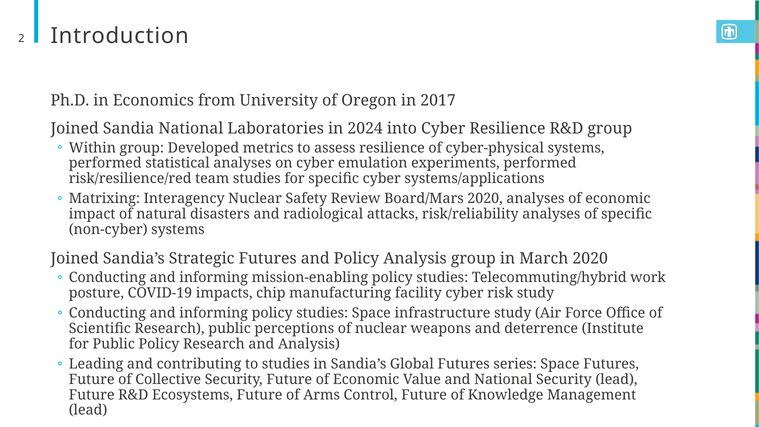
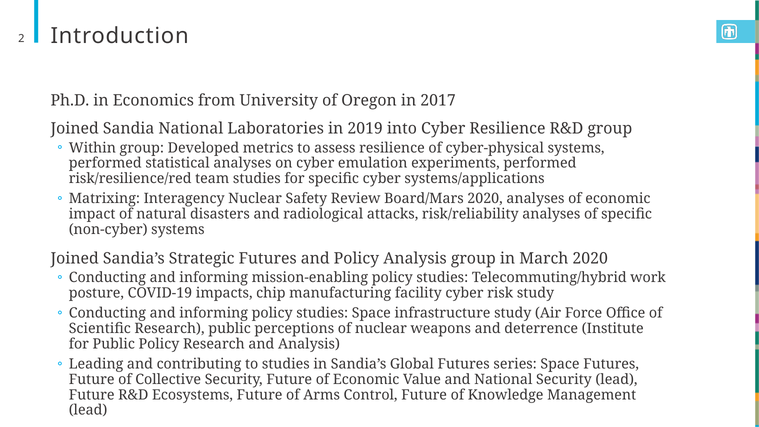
2024: 2024 -> 2019 (365, 128)
